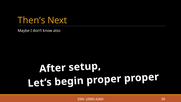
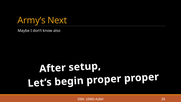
Then’s: Then’s -> Army’s (32, 20)
